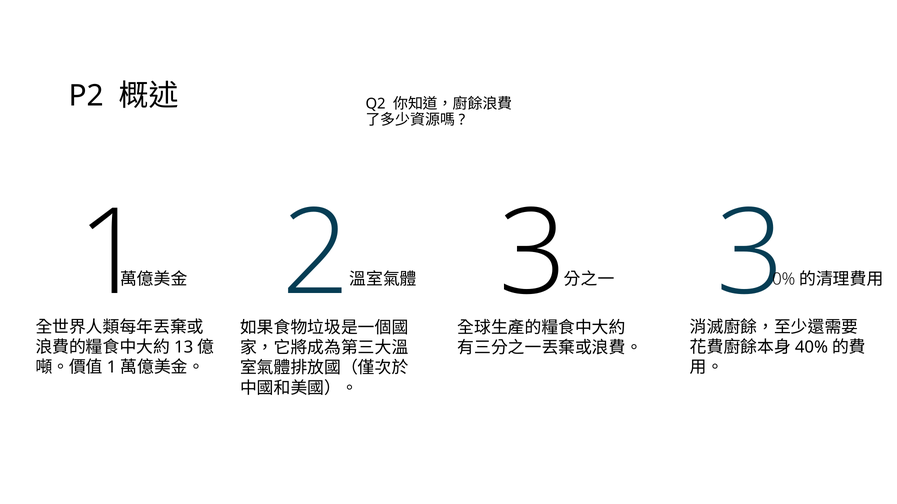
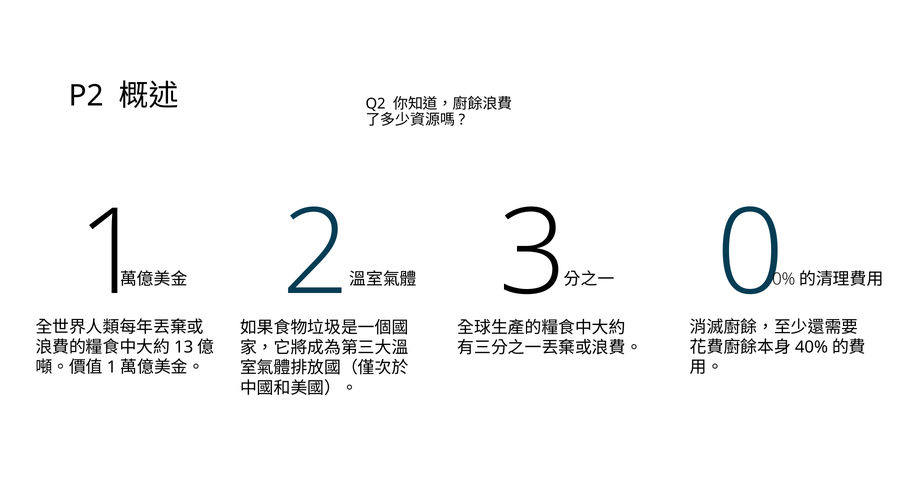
3 3: 3 -> 0 (750, 254)
